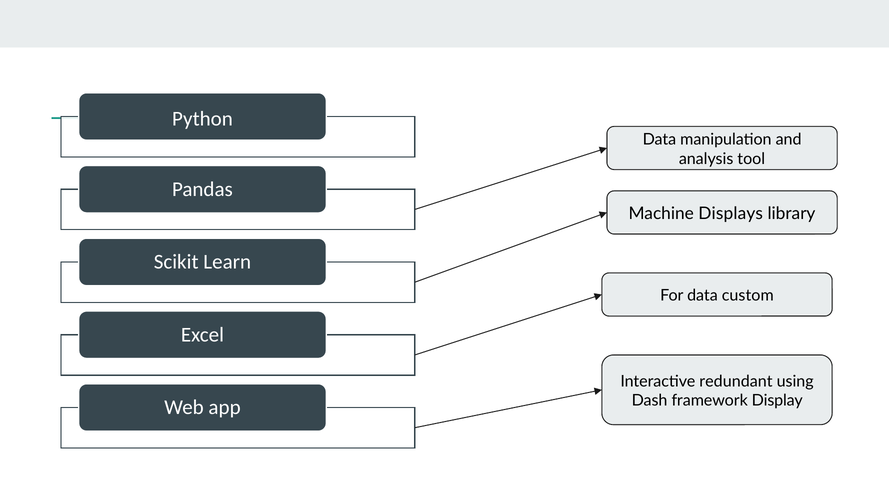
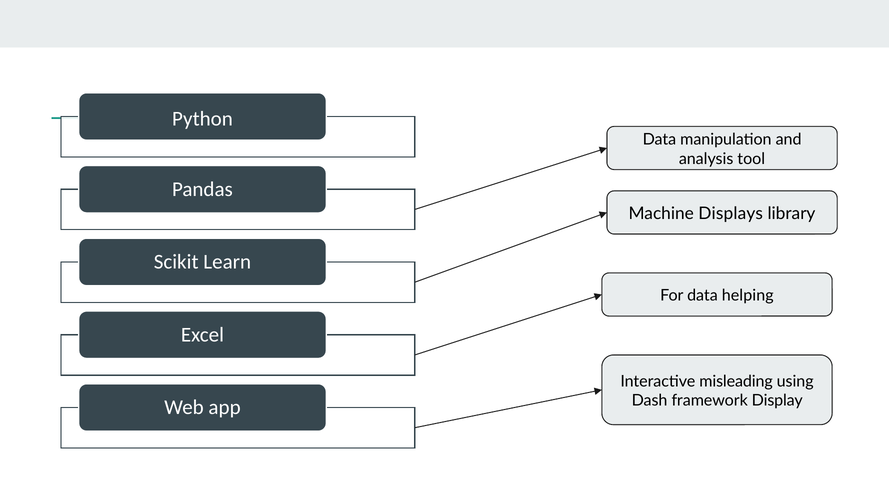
custom: custom -> helping (748, 296)
redundant: redundant -> misleading (736, 381)
